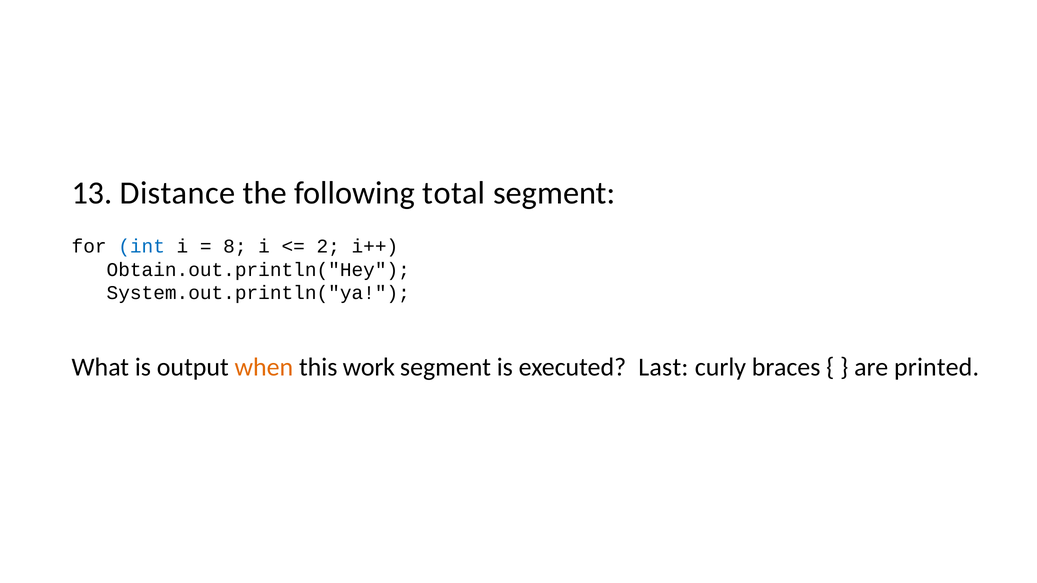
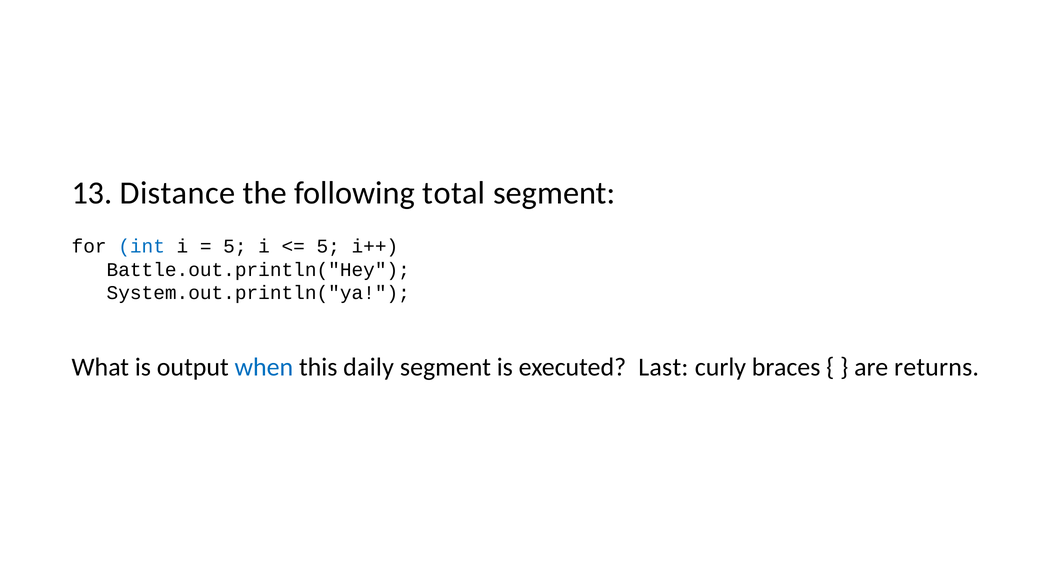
8: 8 -> 5 (235, 247)
2: 2 -> 5 (328, 247)
Obtain.out.println("Hey: Obtain.out.println("Hey -> Battle.out.println("Hey (258, 270)
when colour: orange -> blue (264, 368)
work: work -> daily (369, 368)
printed: printed -> returns (937, 368)
